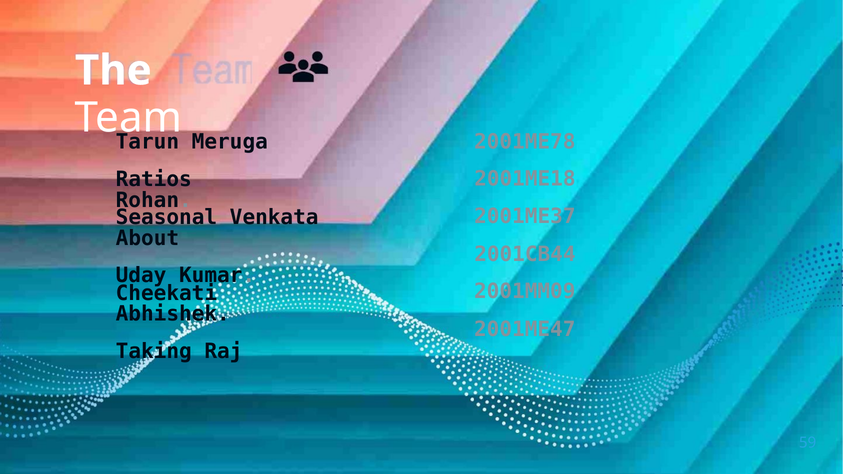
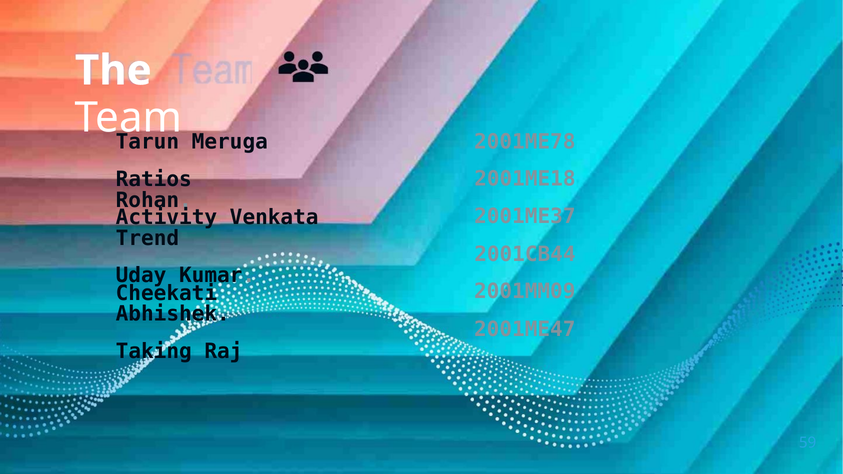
Seasonal: Seasonal -> Activity (166, 218)
About: About -> Trend (147, 238)
